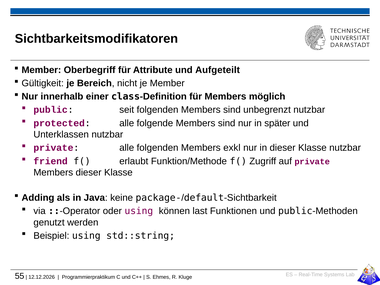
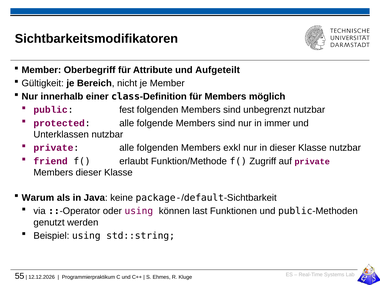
seit: seit -> fest (127, 110)
später: später -> immer (277, 123)
Adding: Adding -> Warum (38, 198)
